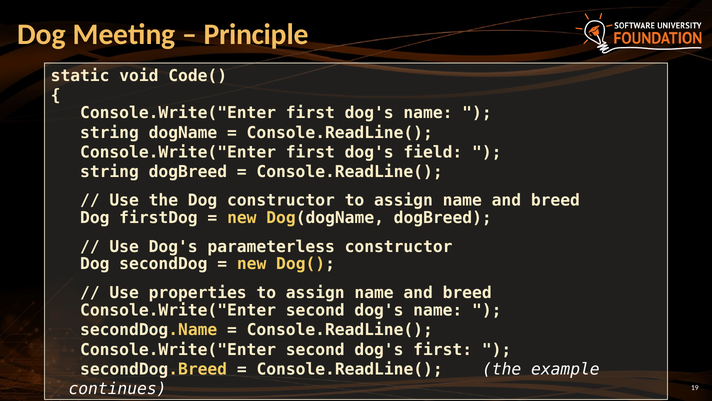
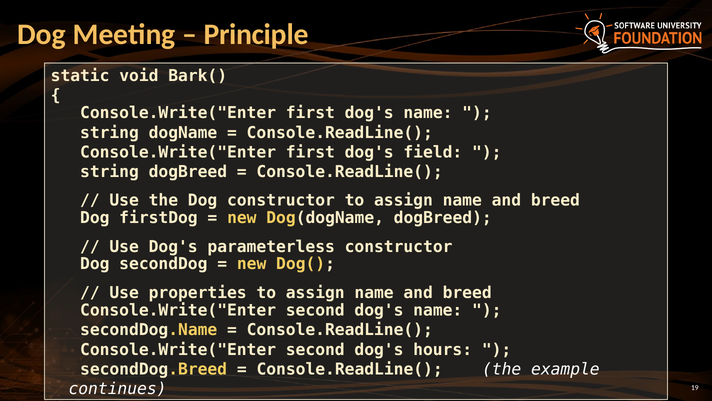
Code(: Code( -> Bark( (198, 76)
dog's first: first -> hours (443, 349)
